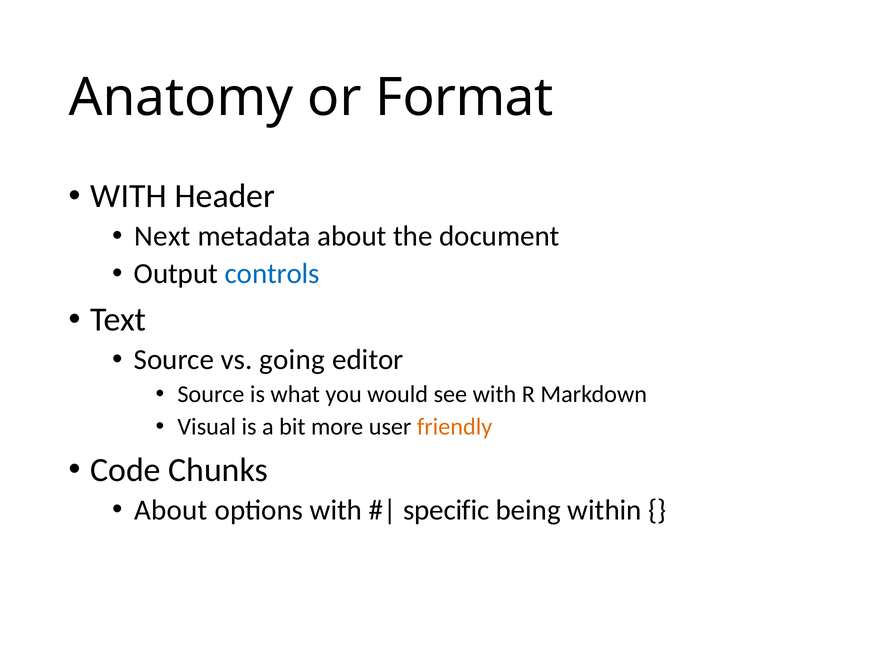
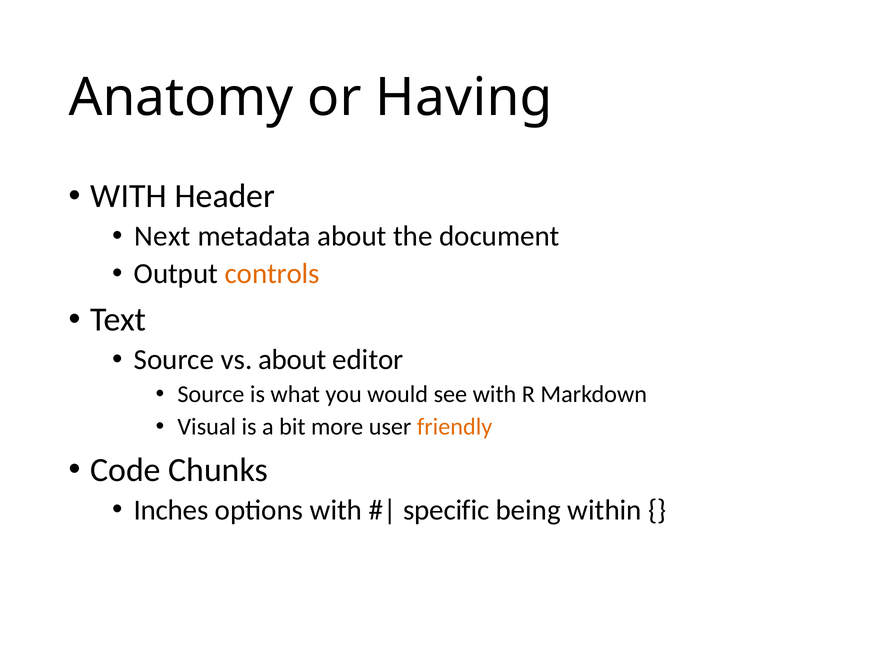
Format: Format -> Having (464, 98)
controls colour: blue -> orange (272, 274)
vs going: going -> about (292, 360)
About: About -> Inches (171, 510)
